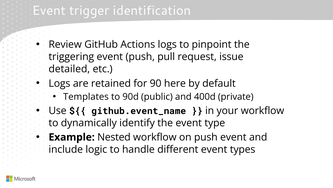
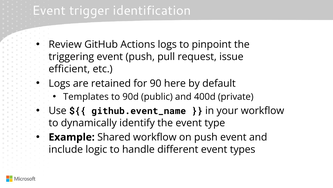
detailed: detailed -> efficient (69, 69)
Nested: Nested -> Shared (114, 137)
